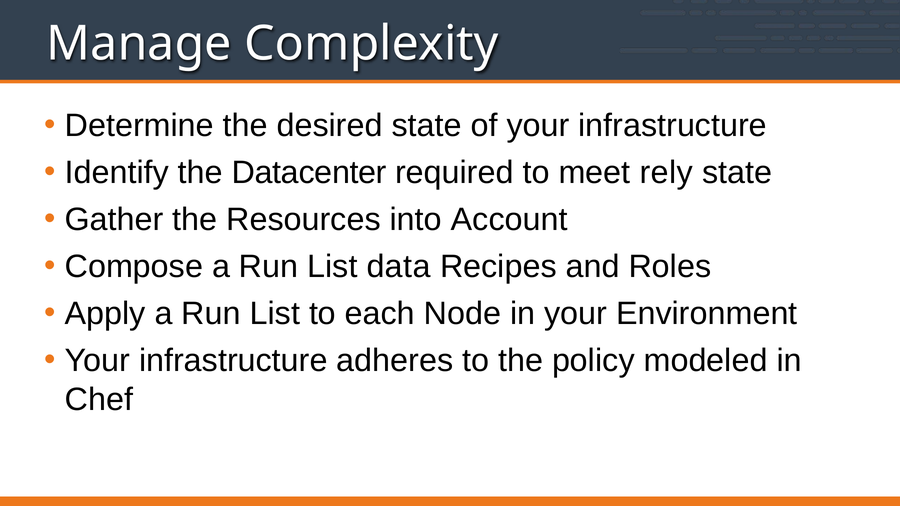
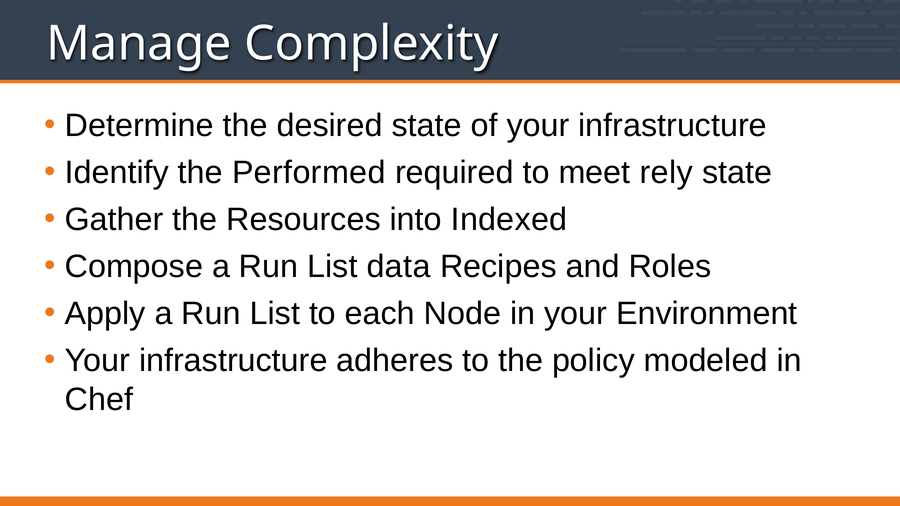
Datacenter: Datacenter -> Performed (309, 173)
Account: Account -> Indexed (509, 220)
